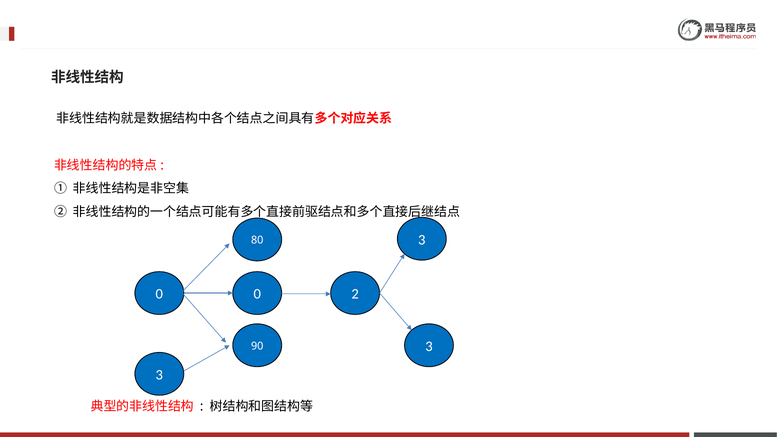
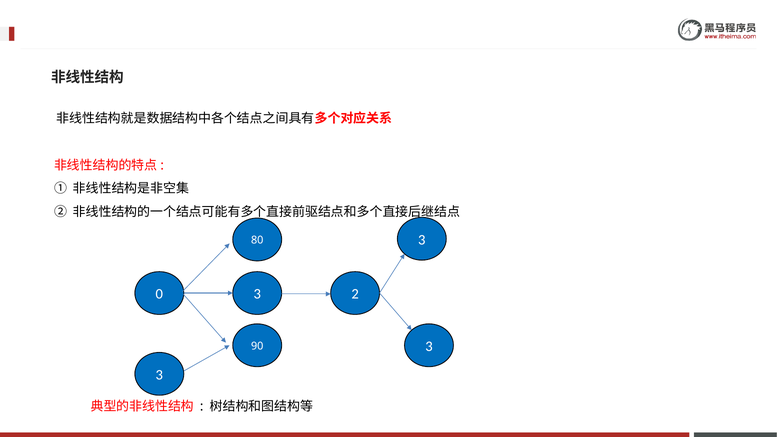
0 0: 0 -> 3 (257, 294)
